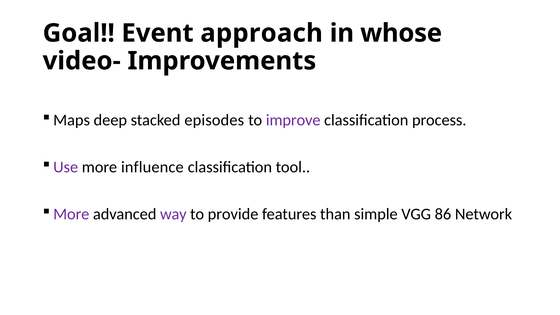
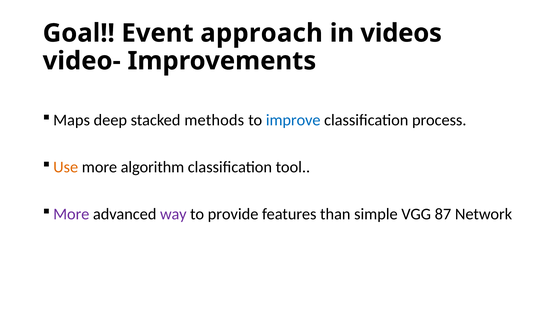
whose: whose -> videos (401, 33)
episodes: episodes -> methods (214, 120)
improve colour: purple -> blue (293, 120)
Use colour: purple -> orange (66, 167)
influence: influence -> algorithm (152, 167)
86: 86 -> 87 (443, 214)
